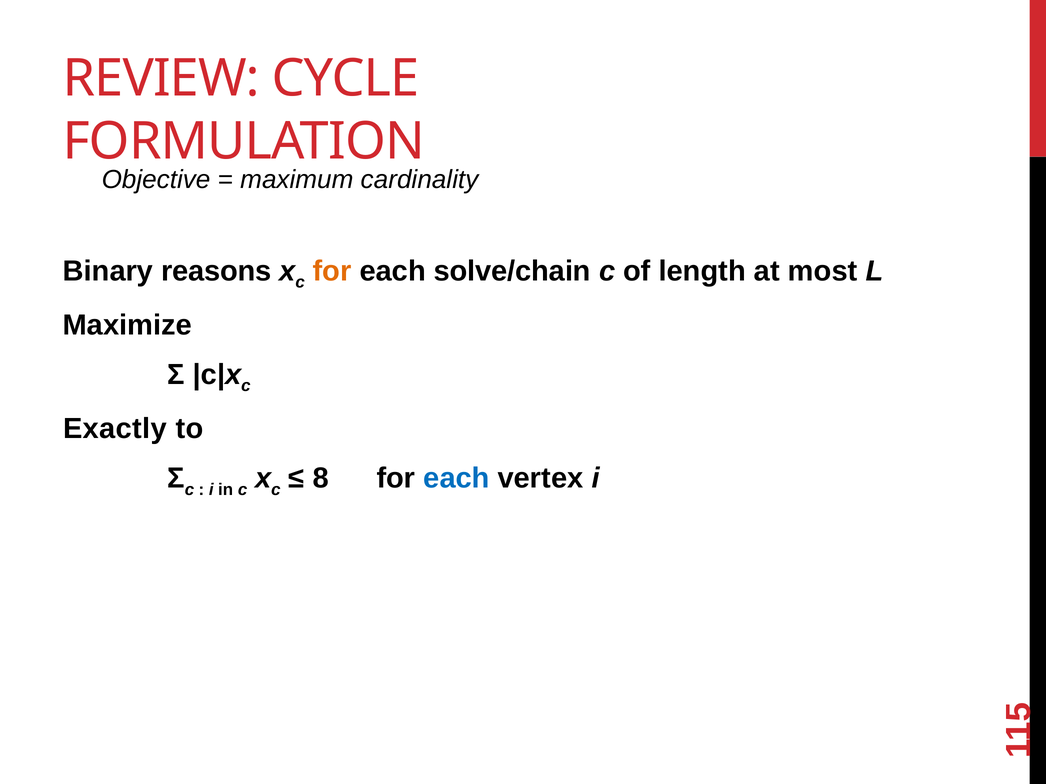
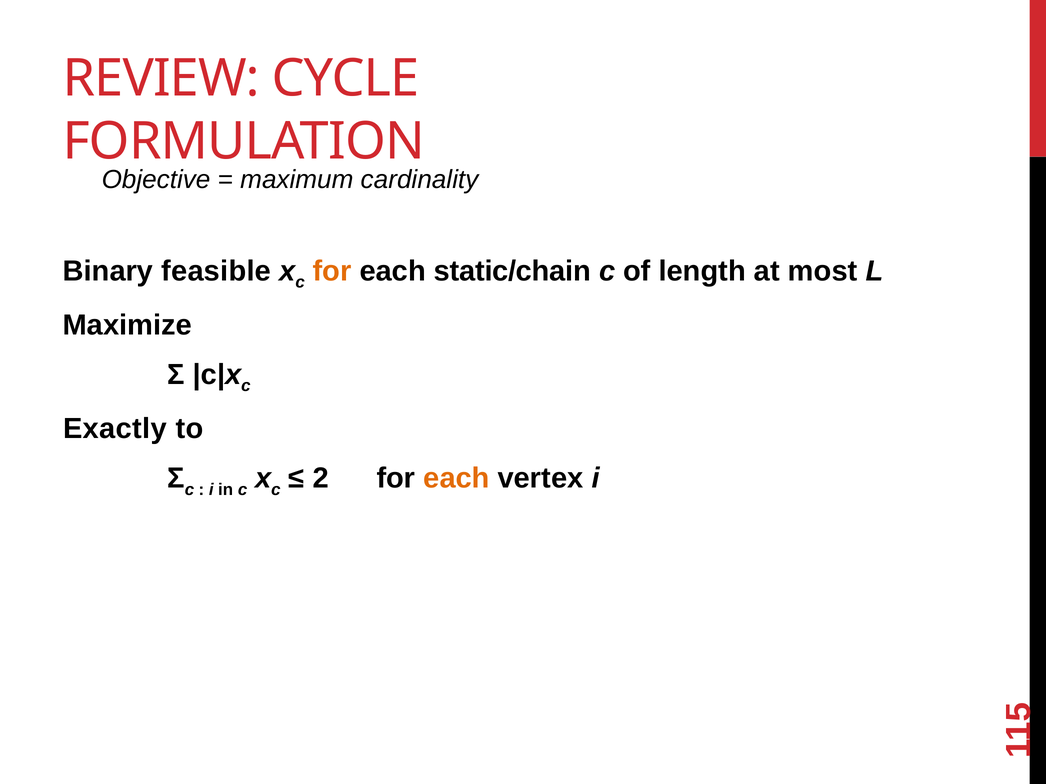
reasons: reasons -> feasible (216, 271)
solve/chain: solve/chain -> static/chain (512, 271)
8: 8 -> 2 (321, 478)
each colour: blue -> orange (456, 478)
